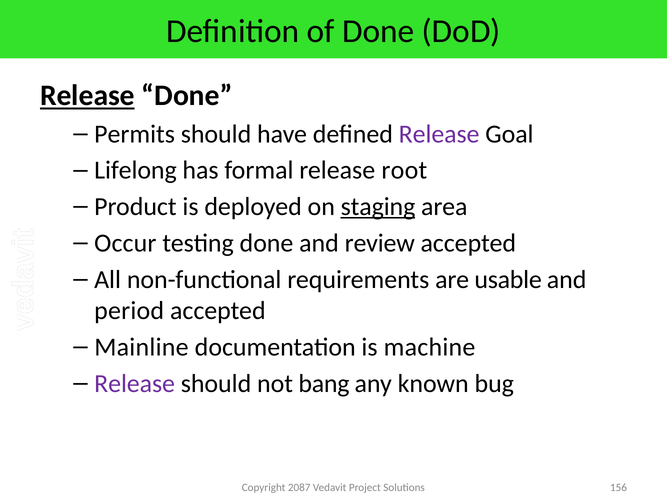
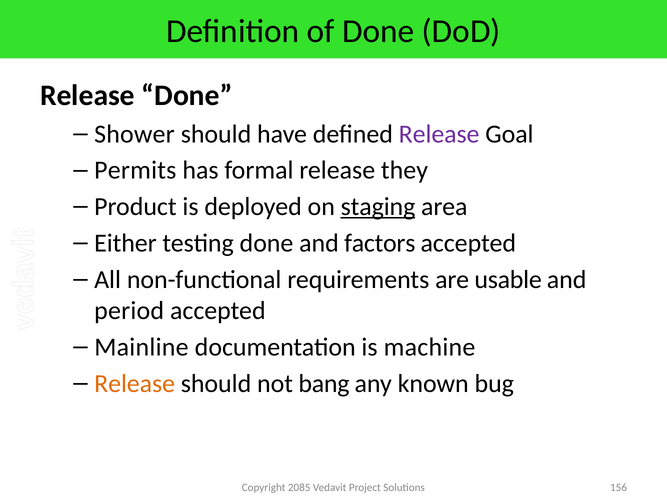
Release underline: present -> none (87, 95)
Permits: Permits -> Shower (134, 134)
Lifelong: Lifelong -> Permits (135, 170)
root: root -> they (404, 170)
Occur: Occur -> Either (125, 243)
review: review -> factors (380, 243)
Release colour: purple -> orange (135, 383)
2087: 2087 -> 2085 (299, 487)
